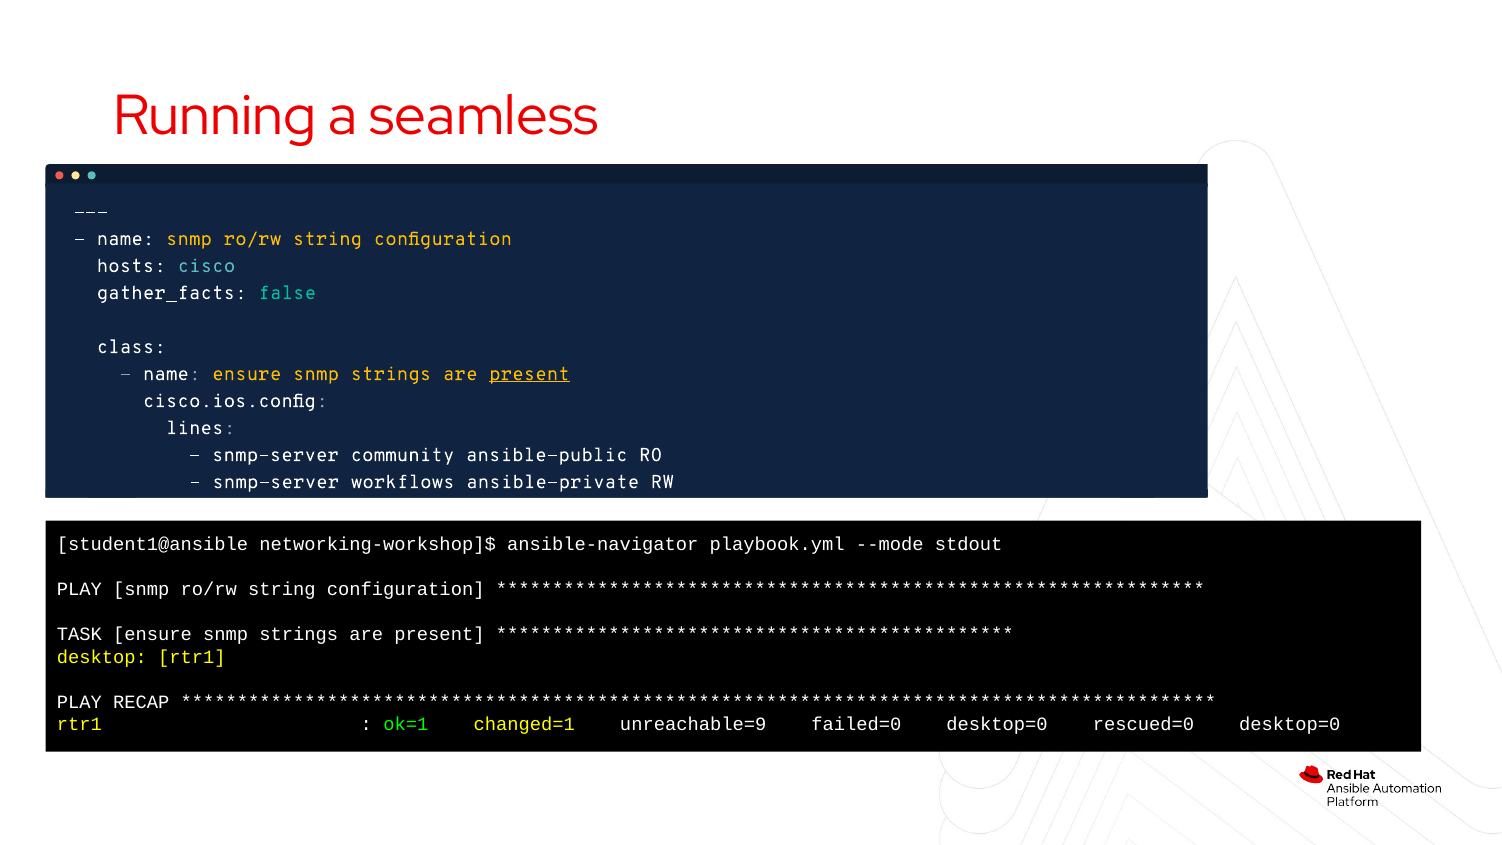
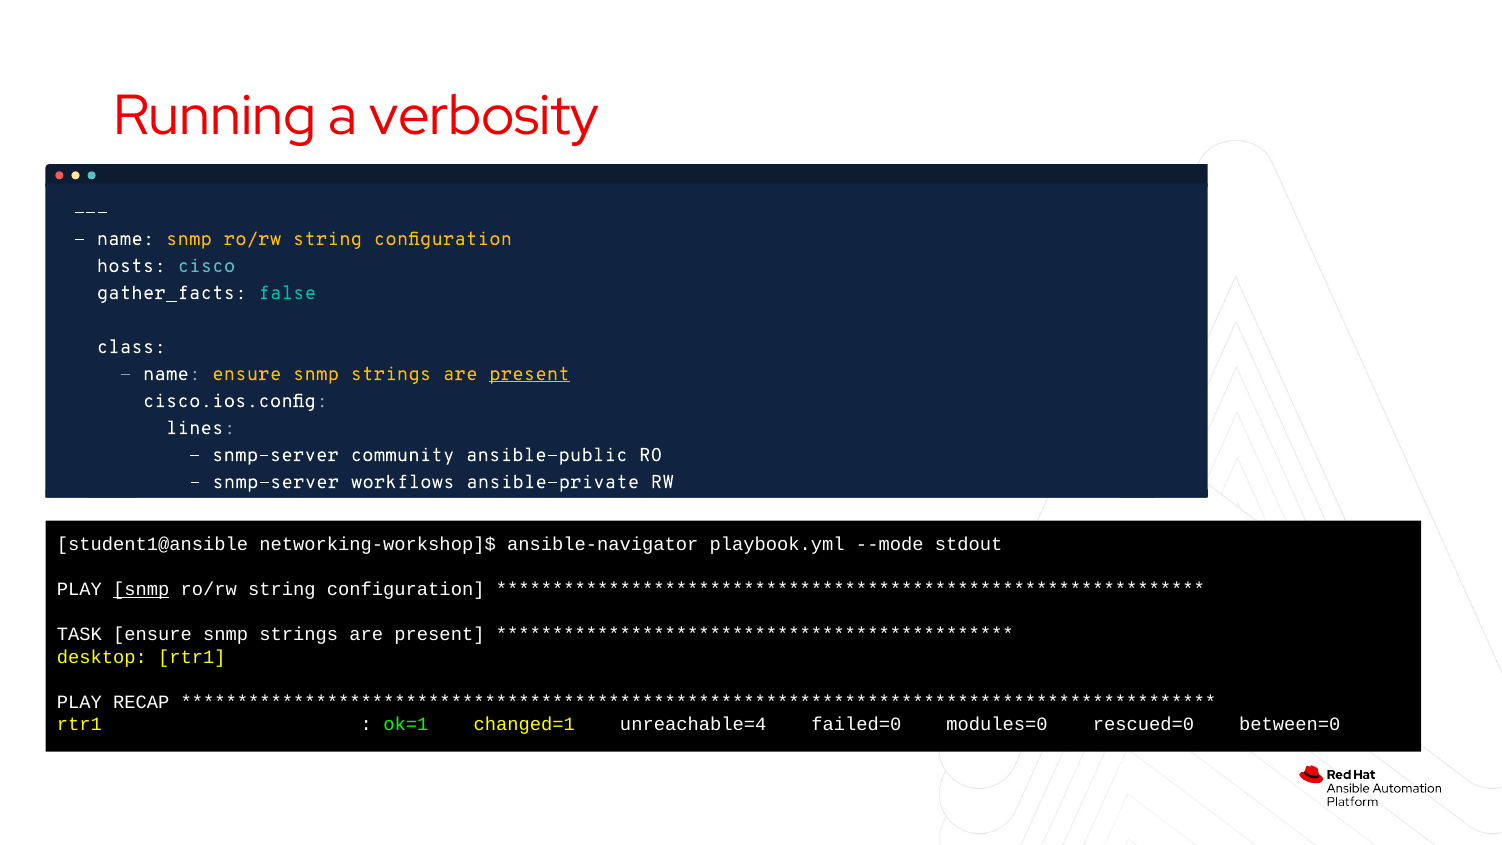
seamless: seamless -> verbosity (484, 116)
snmp underline: none -> present (141, 589)
unreachable=9: unreachable=9 -> unreachable=4 (693, 725)
failed=0 desktop=0: desktop=0 -> modules=0 (997, 725)
rescued=0 desktop=0: desktop=0 -> between=0 (1290, 725)
